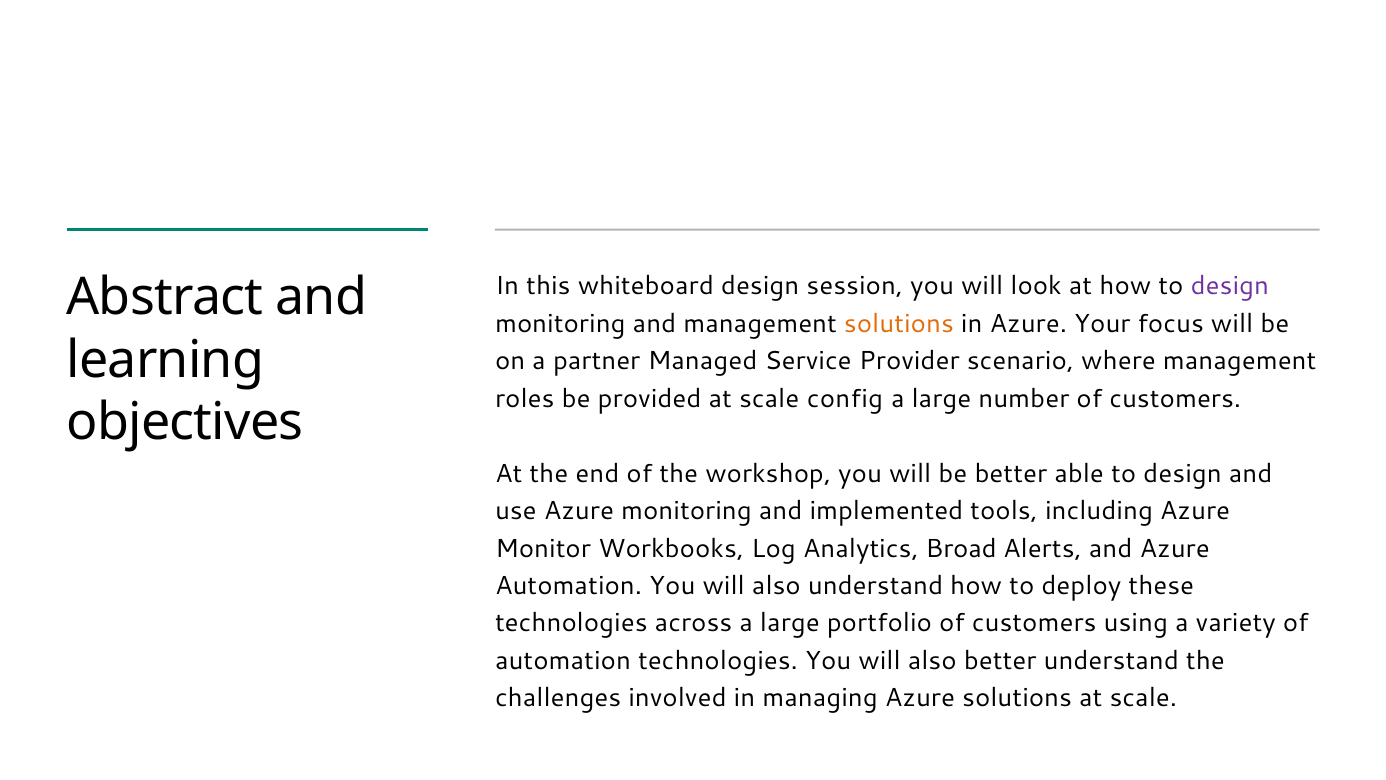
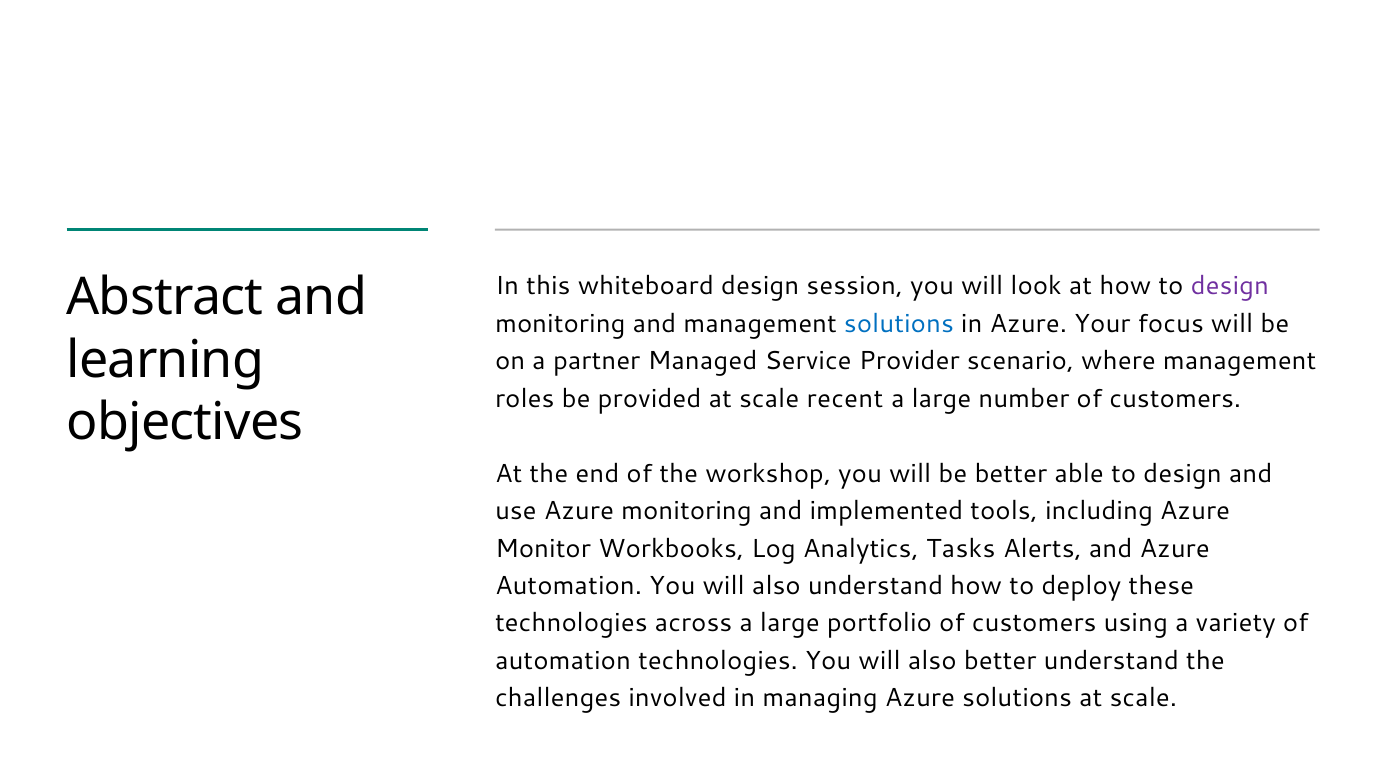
solutions colour: orange -> blue (899, 324)
config: config -> recent (845, 398)
Broad: Broad -> Tasks (961, 548)
